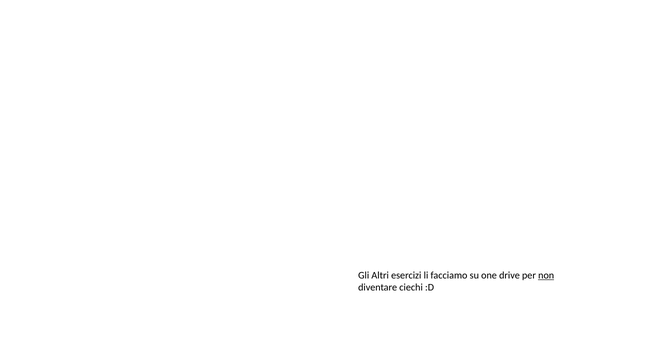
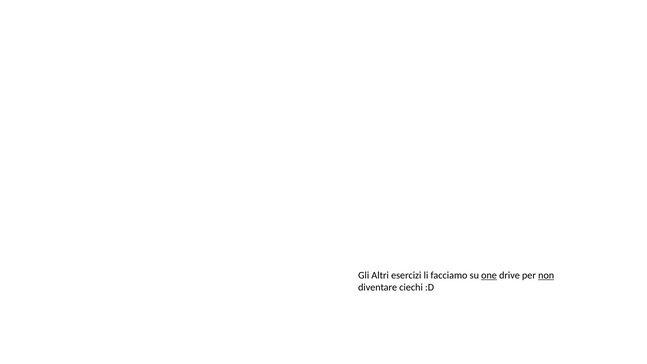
one underline: none -> present (489, 275)
